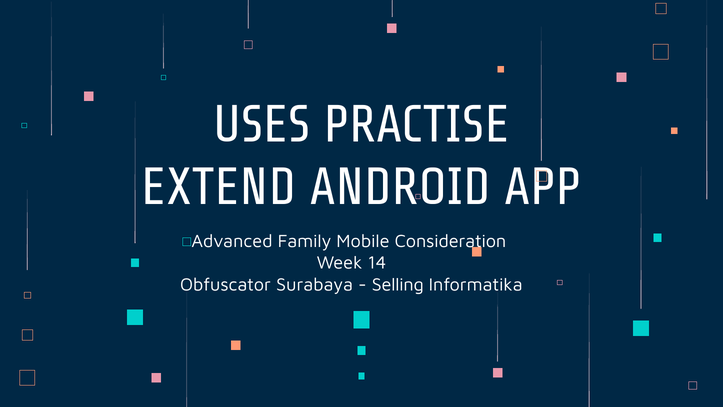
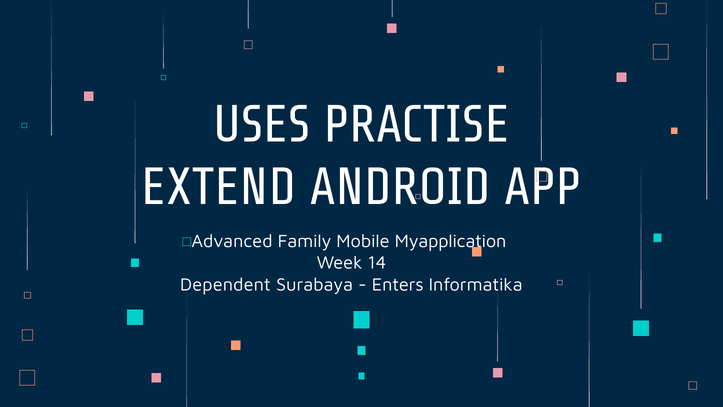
Consideration: Consideration -> Myapplication (451, 241)
Obfuscator: Obfuscator -> Dependent (225, 284)
Selling: Selling -> Enters (398, 284)
